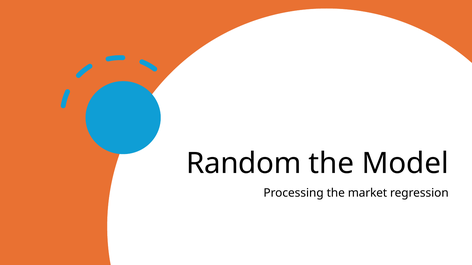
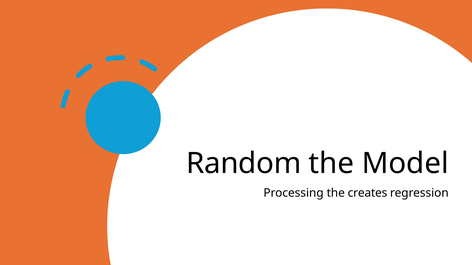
market: market -> creates (368, 193)
